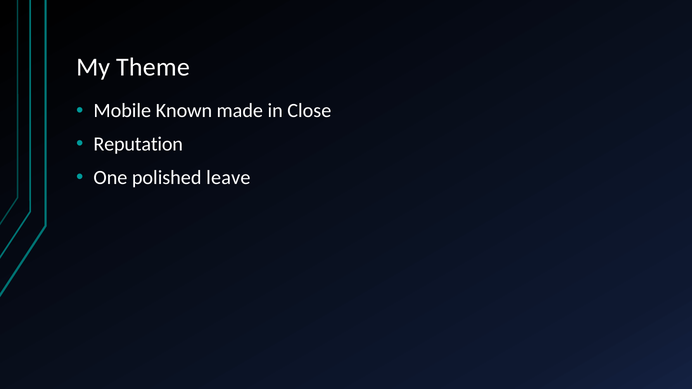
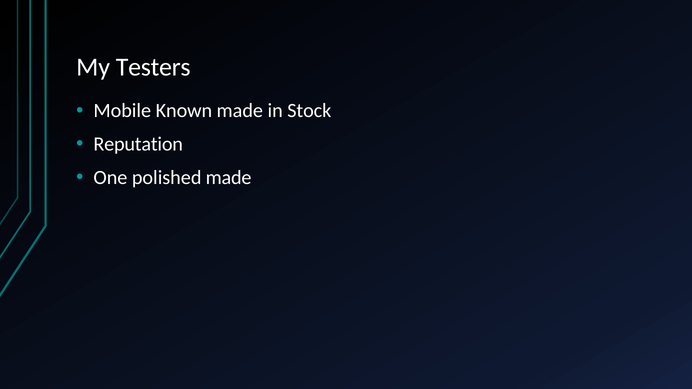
Theme: Theme -> Testers (153, 67)
Close: Close -> Stock (309, 111)
polished leave: leave -> made (229, 178)
